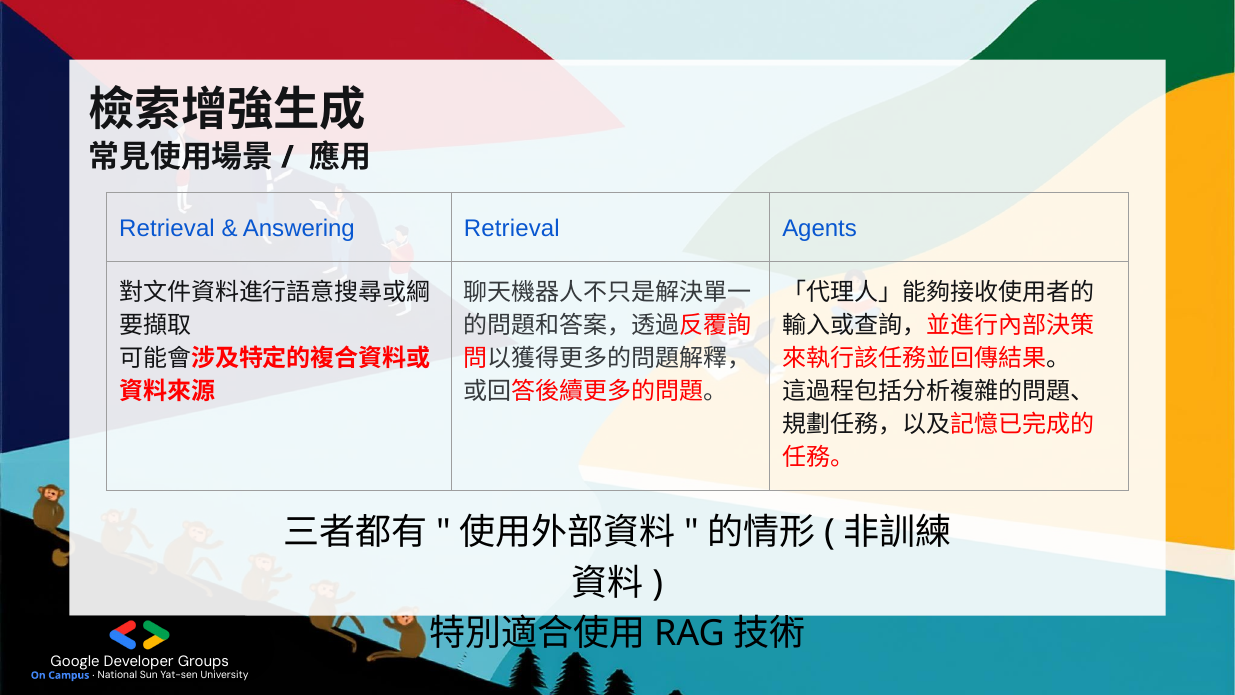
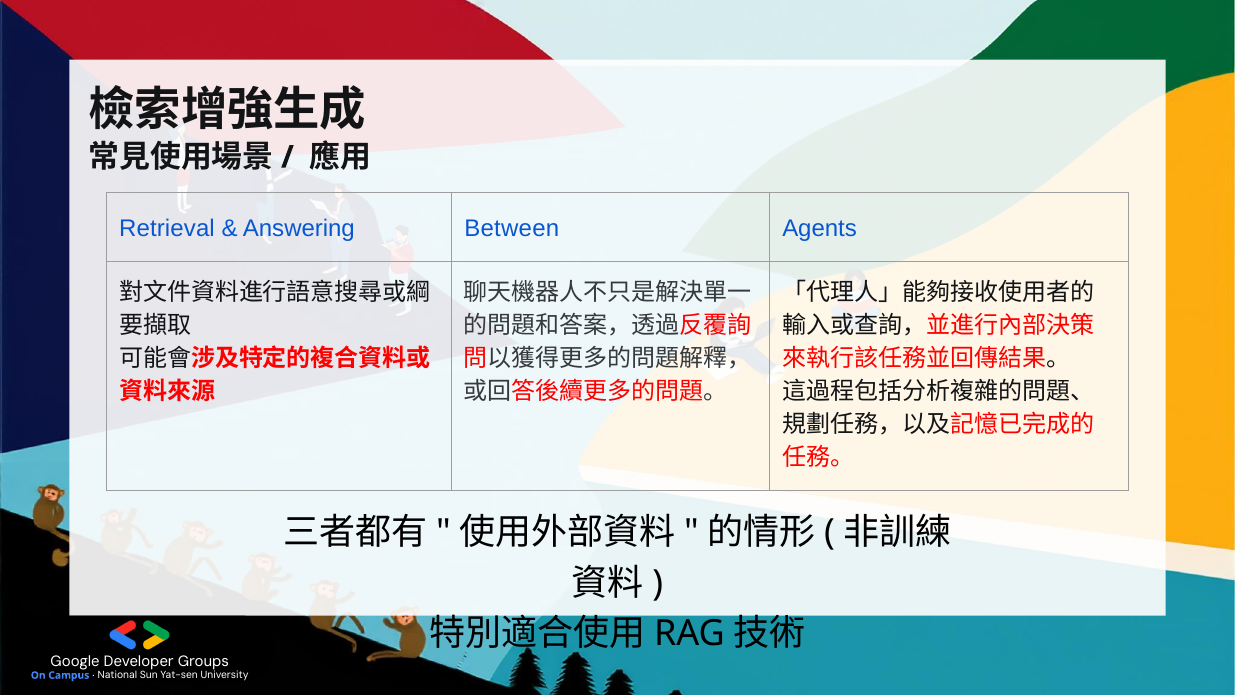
Answering Retrieval: Retrieval -> Between (512, 228)
